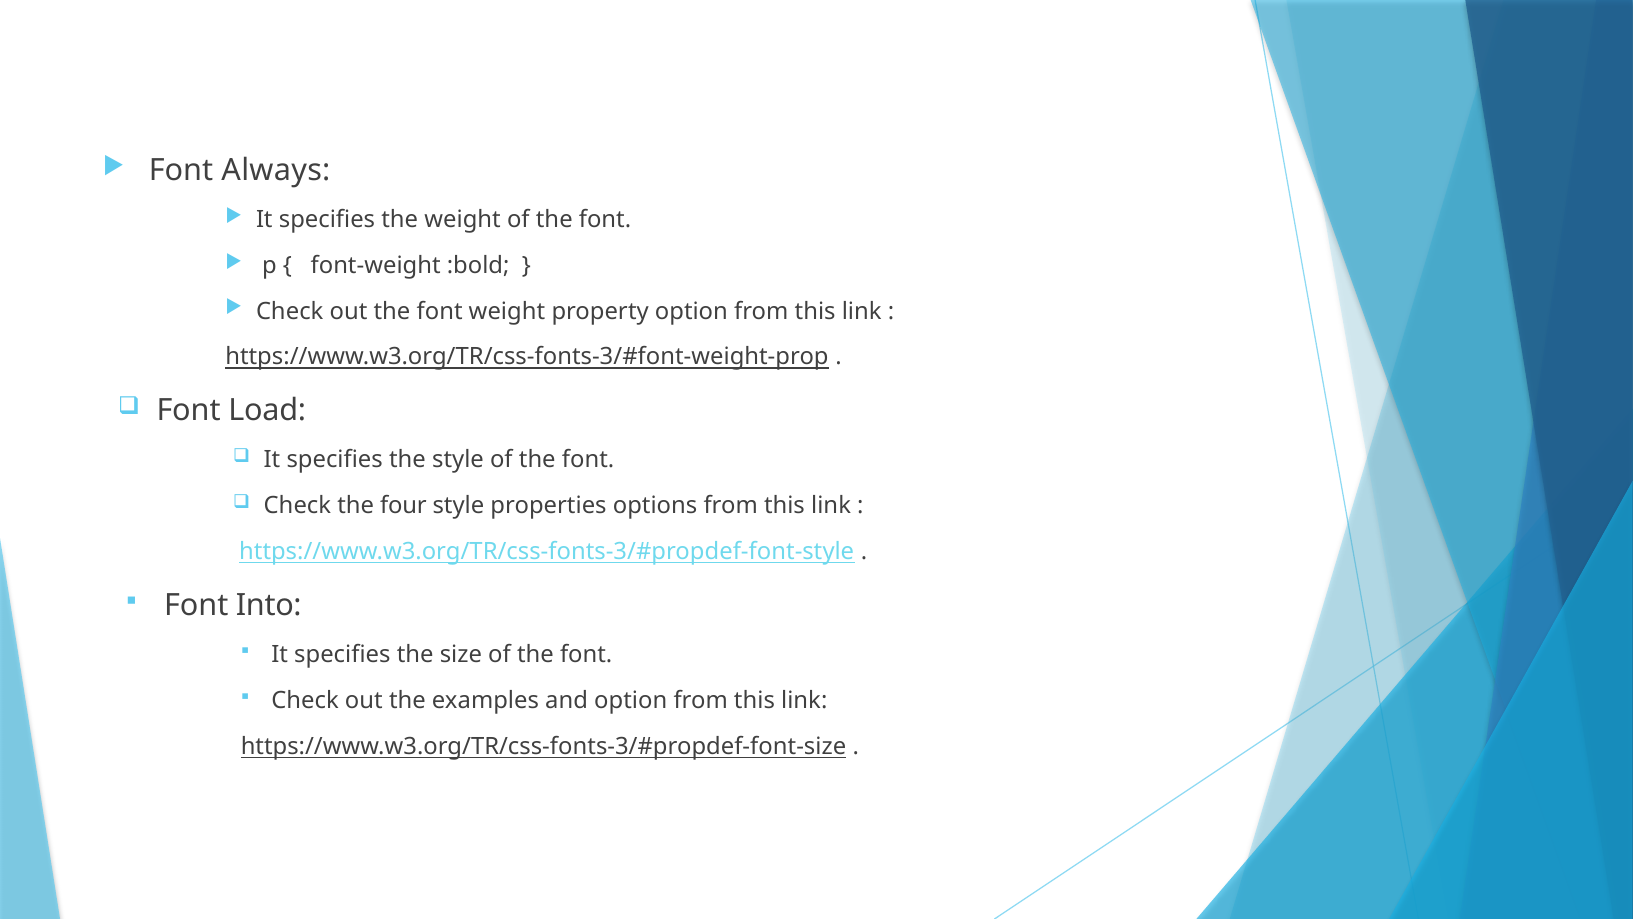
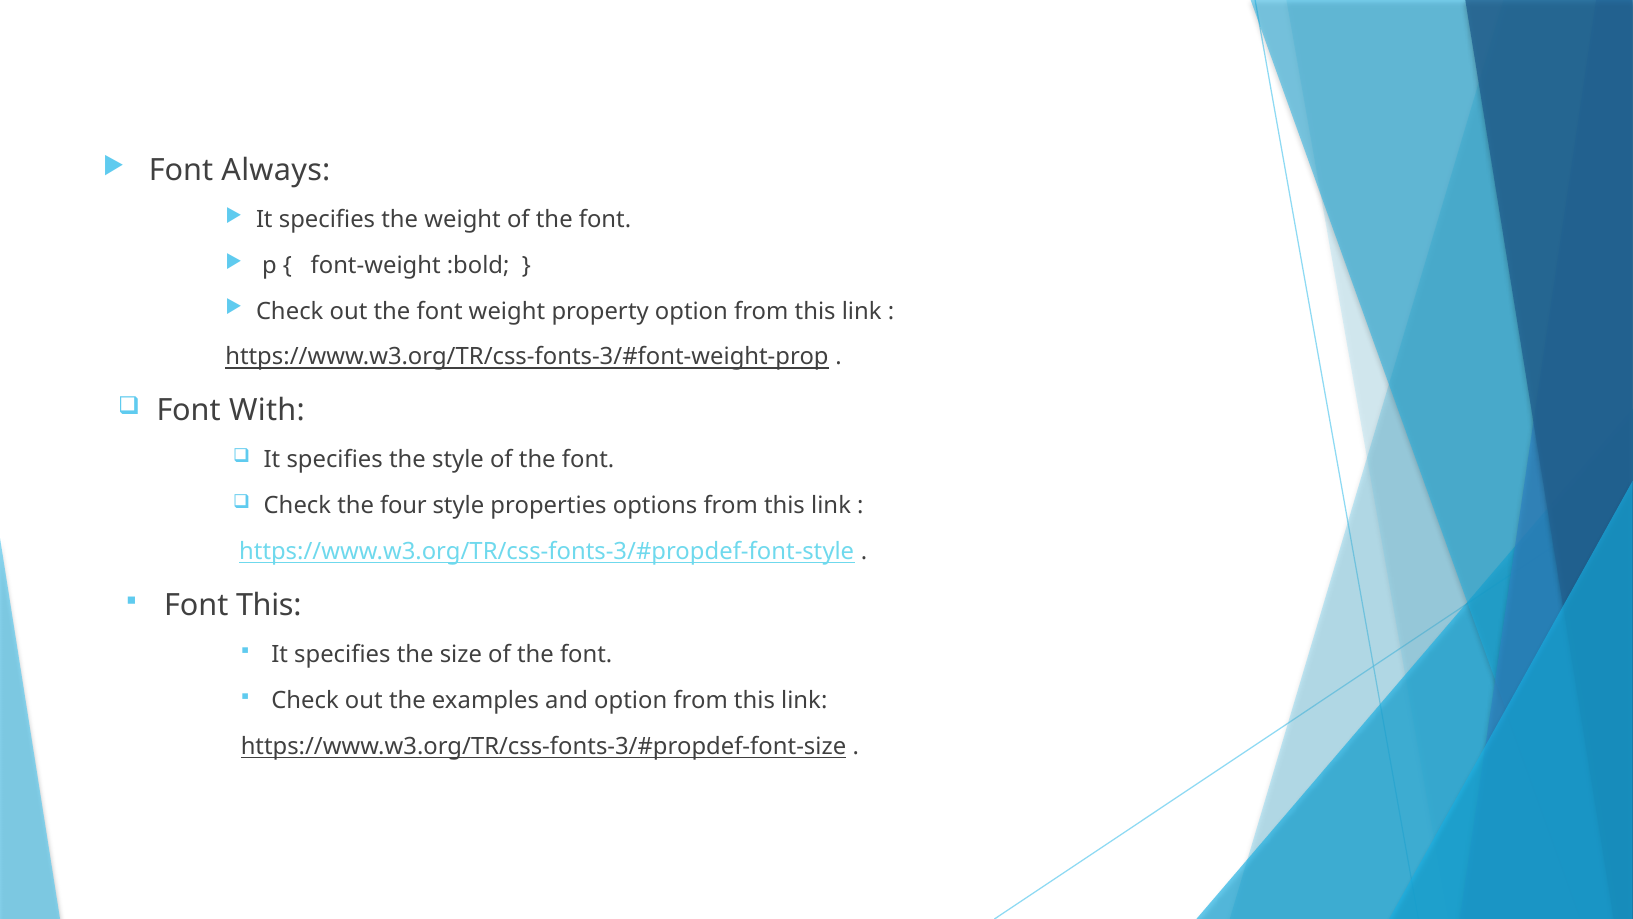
Load: Load -> With (267, 411)
Font Into: Into -> This (269, 605)
